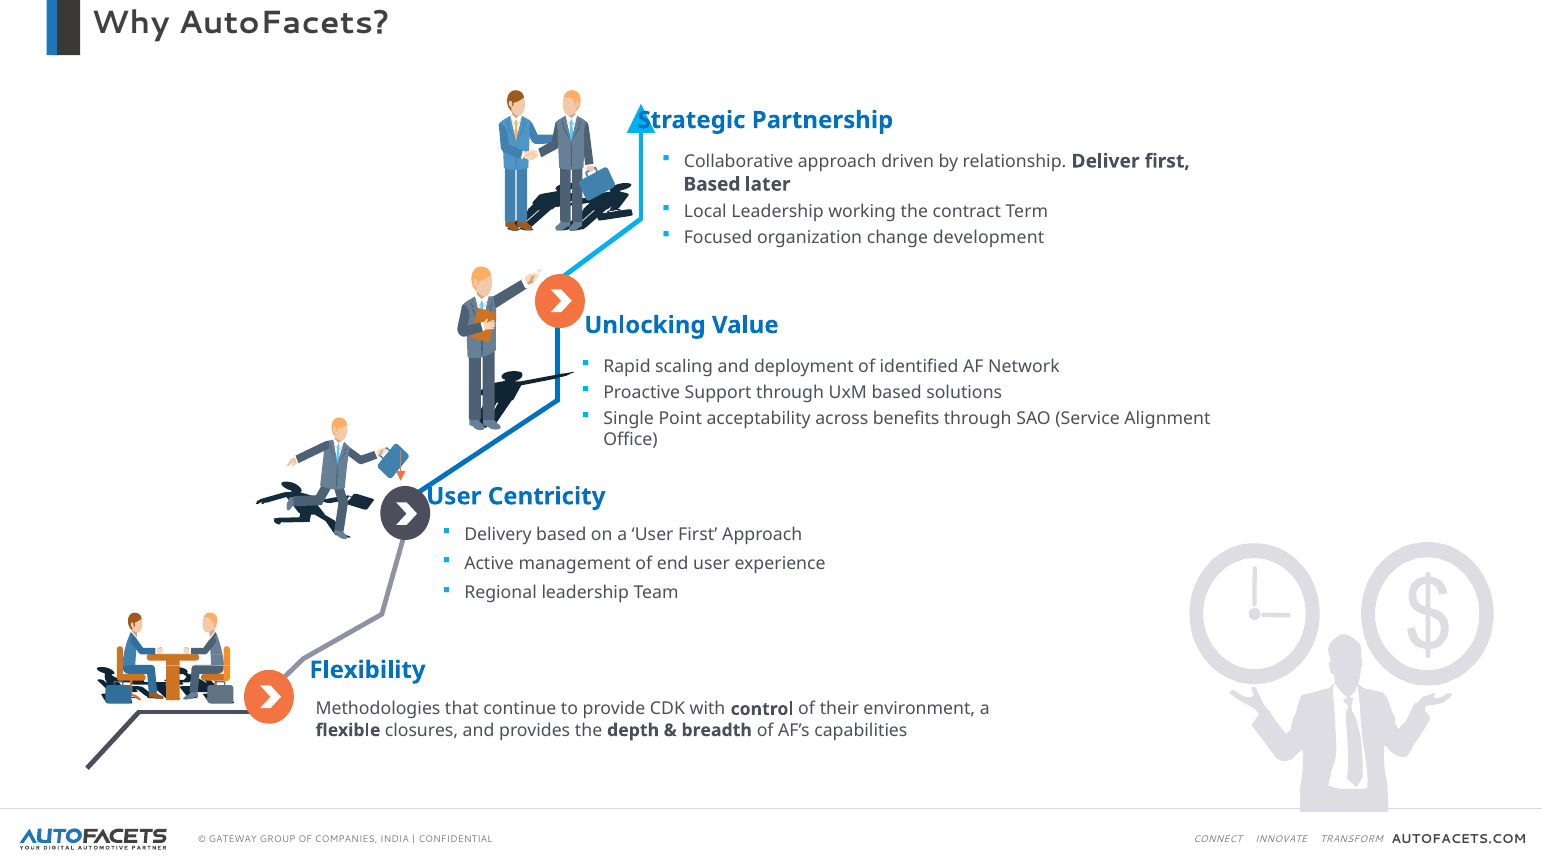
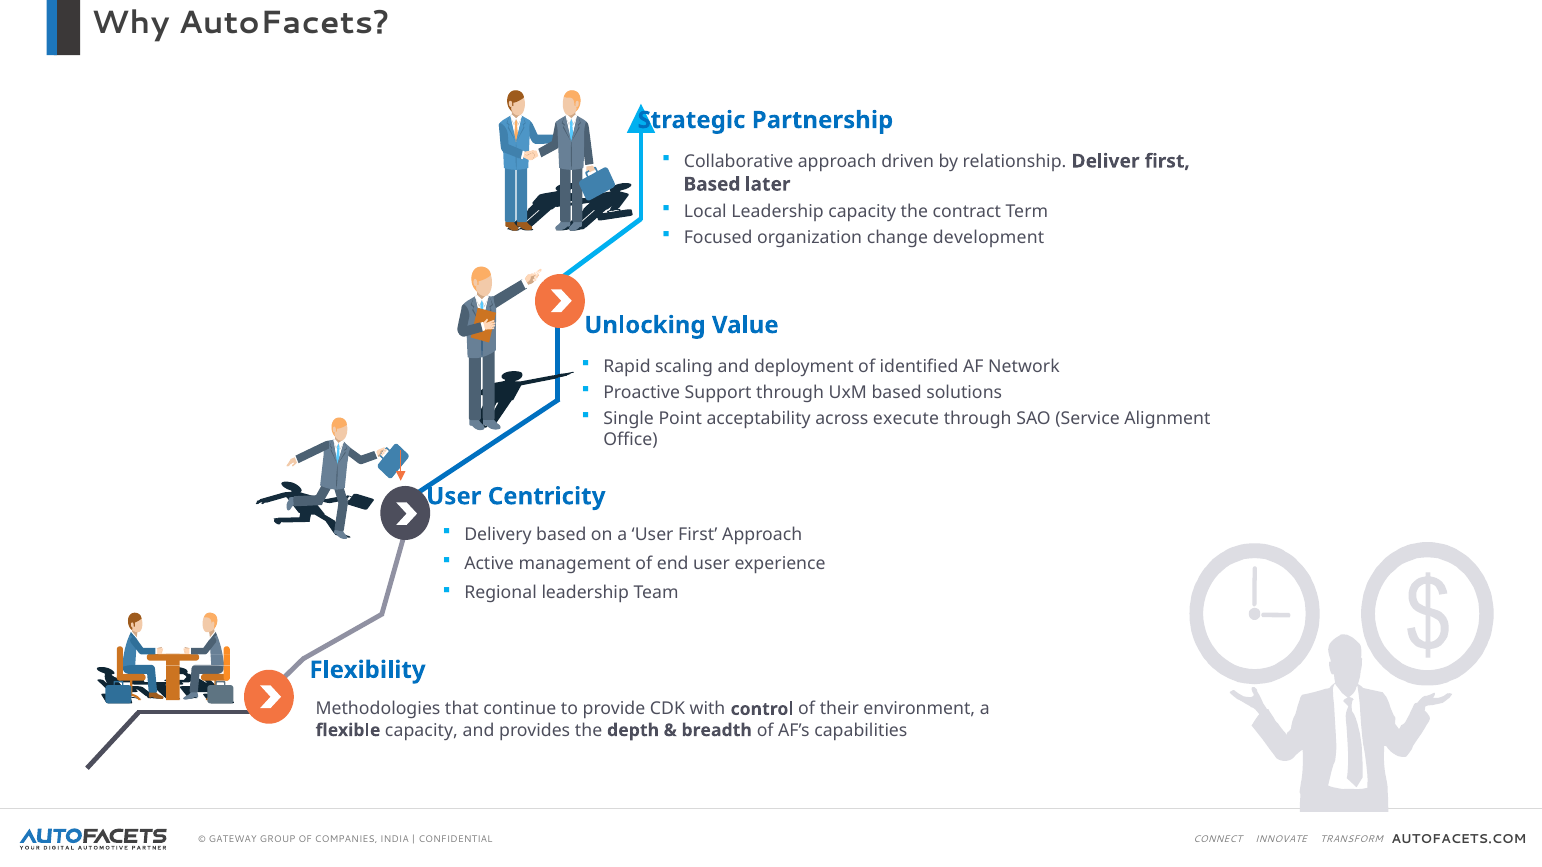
Leadership working: working -> capacity (862, 211)
benefits: benefits -> execute (906, 418)
flexible closures: closures -> capacity (421, 731)
